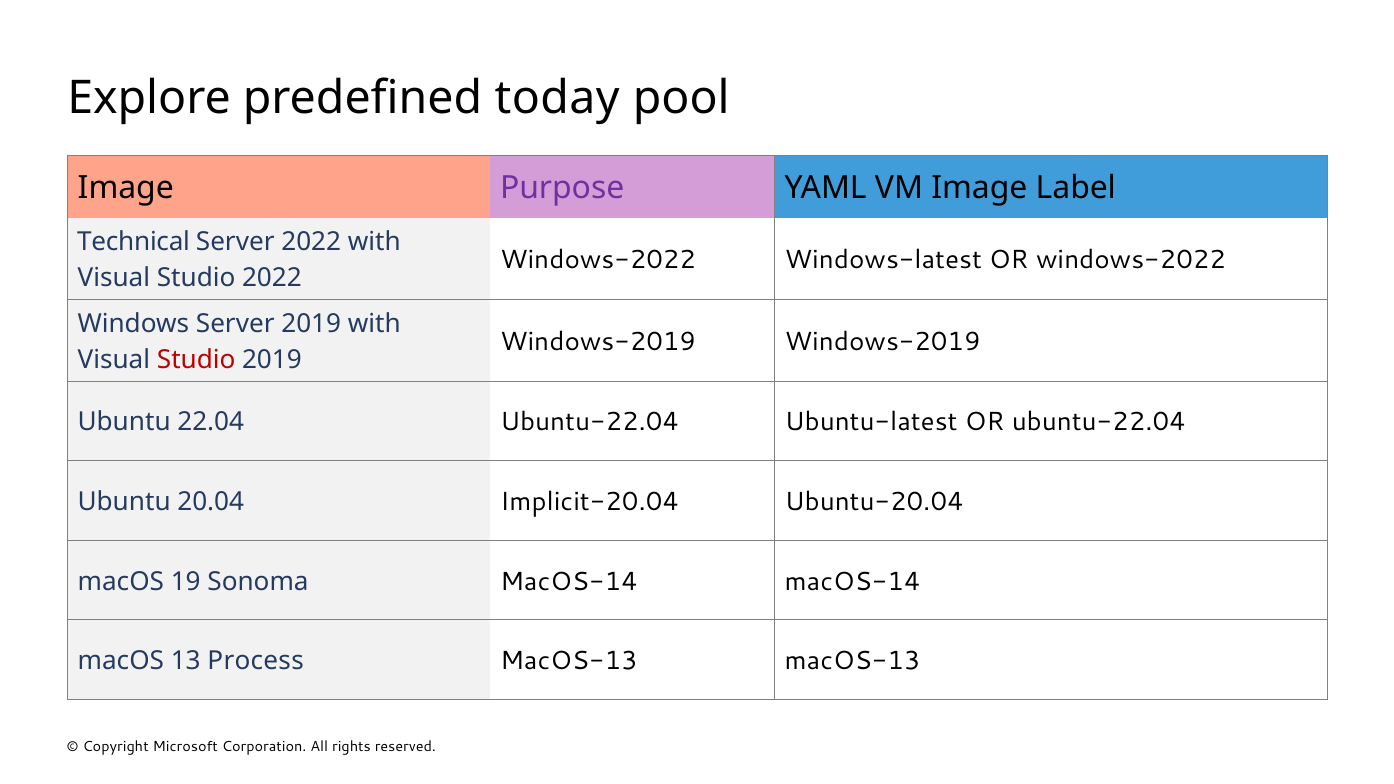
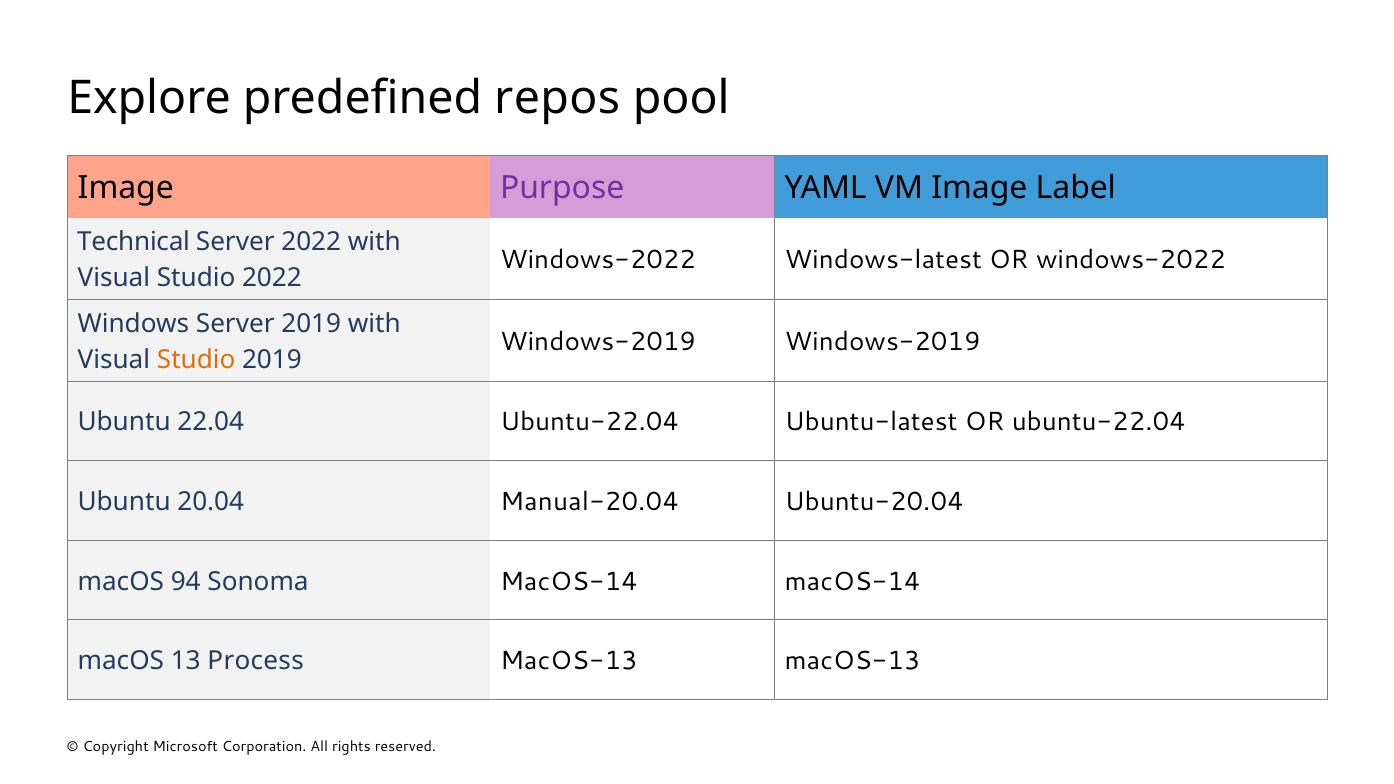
today: today -> repos (557, 98)
Studio colour: red -> orange (196, 359)
Implicit-20.04: Implicit-20.04 -> Manual-20.04 (589, 502)
19: 19 -> 94 (186, 582)
